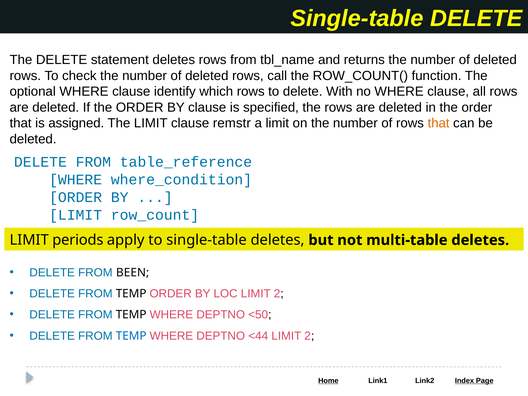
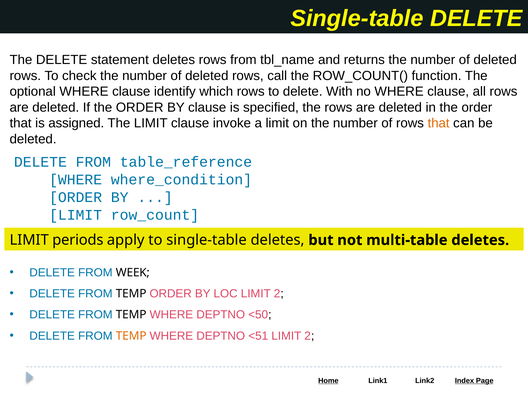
remstr: remstr -> invoke (232, 123)
BEEN: BEEN -> WEEK (133, 273)
TEMP colour: blue -> orange (131, 336)
<44: <44 -> <51 (258, 336)
